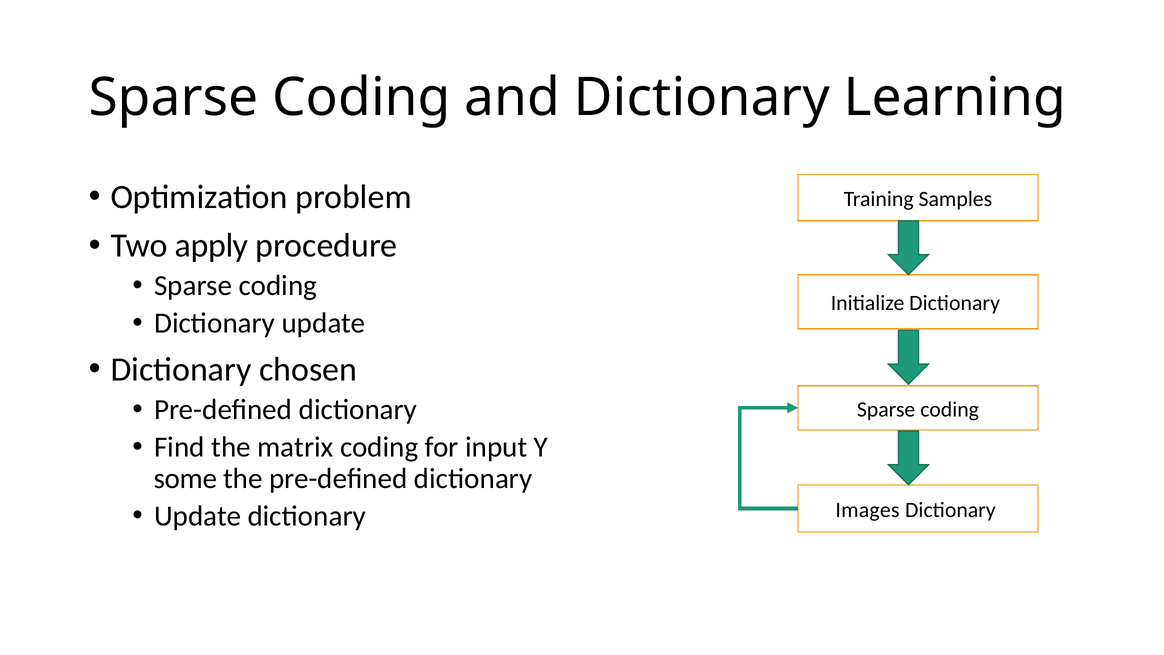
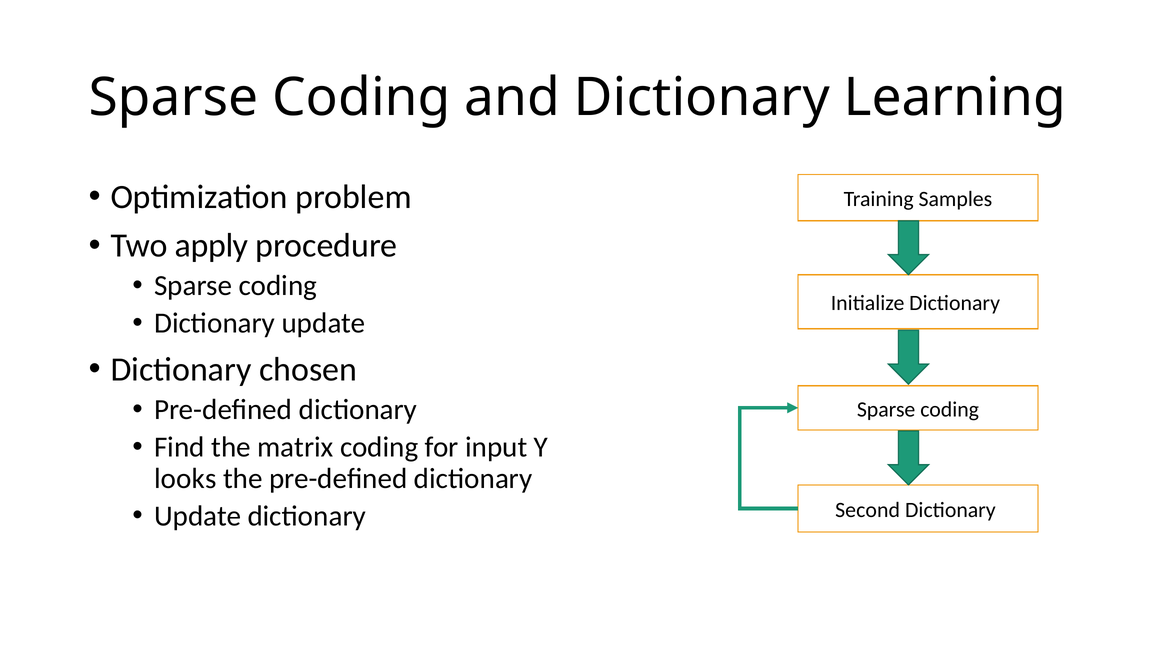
some: some -> looks (185, 478)
Images: Images -> Second (868, 510)
